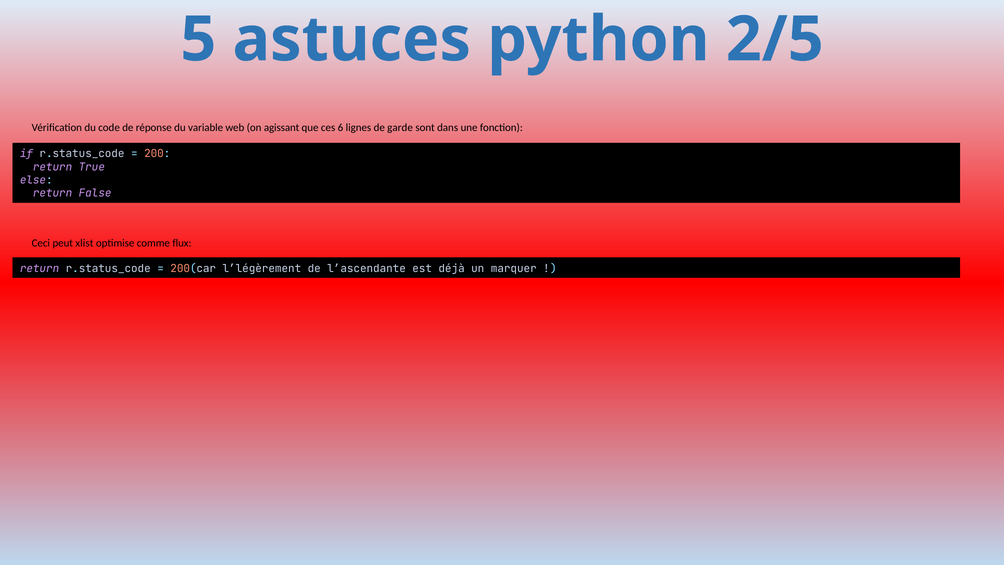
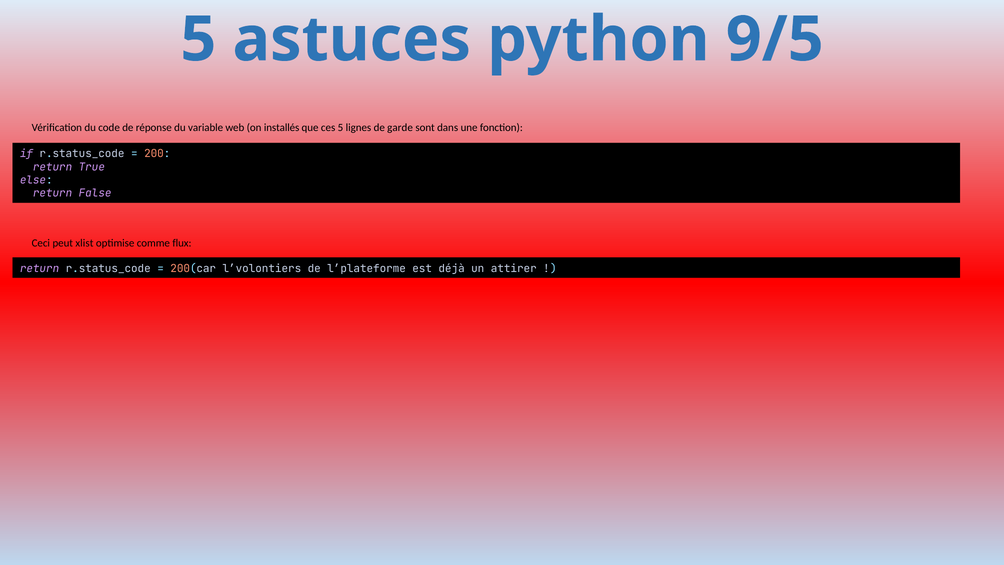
2/5: 2/5 -> 9/5 (775, 40)
agissant: agissant -> installés (282, 128)
ces 6: 6 -> 5 (340, 128)
l’légèrement: l’légèrement -> l’volontiers (262, 268)
l’ascendante: l’ascendante -> l’plateforme (367, 268)
marquer: marquer -> attirer (514, 268)
